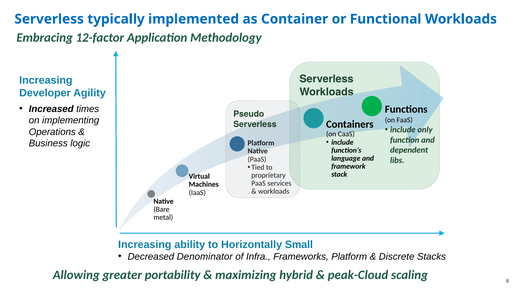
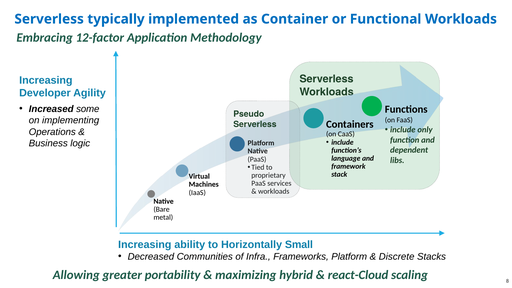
times: times -> some (88, 109)
Denominator: Denominator -> Communities (205, 257)
peak-Cloud: peak-Cloud -> react-Cloud (358, 275)
